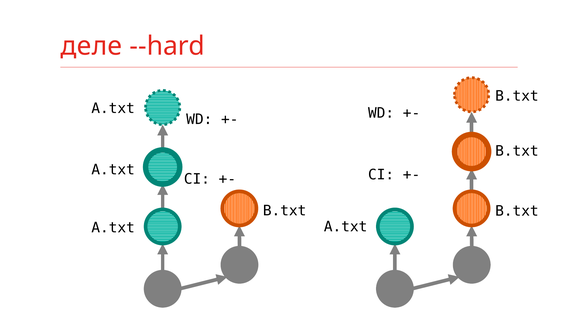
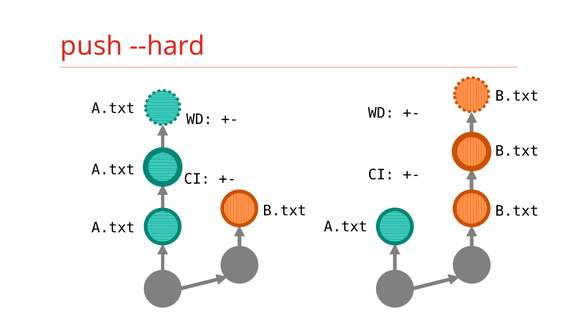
деле: деле -> push (91, 46)
